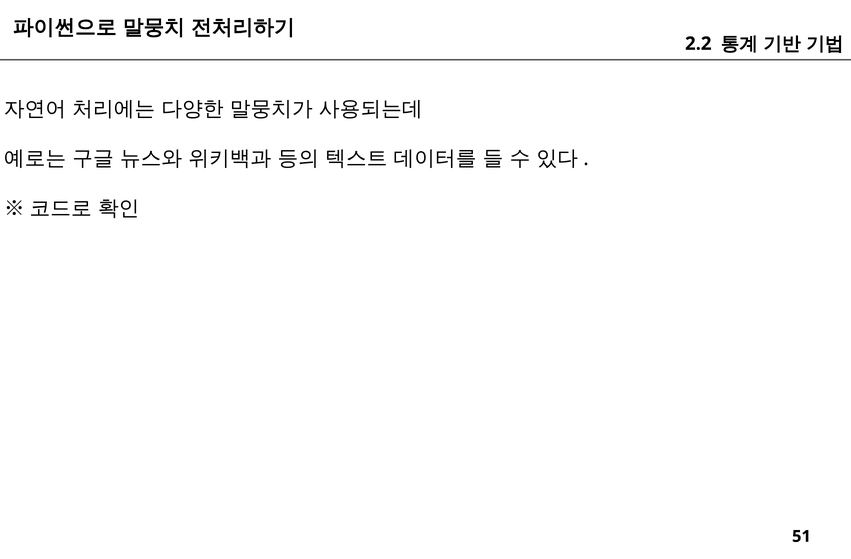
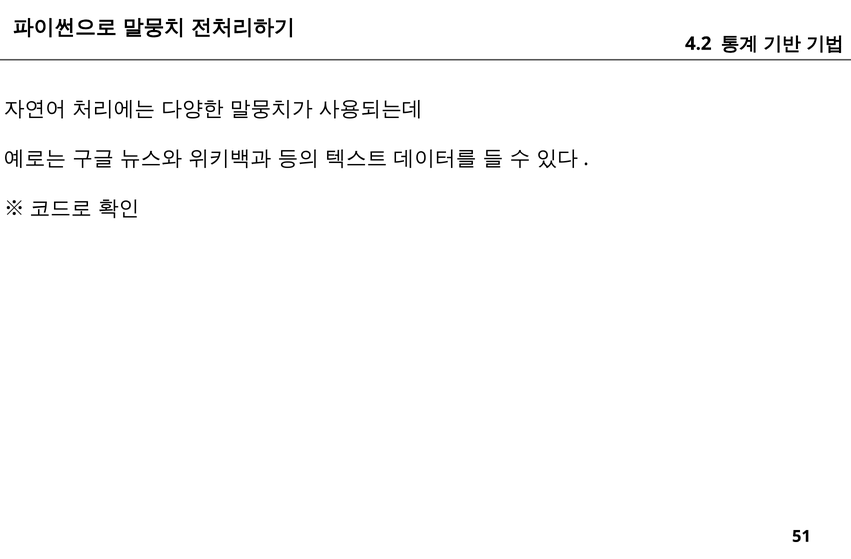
2.2: 2.2 -> 4.2 (698, 44)
